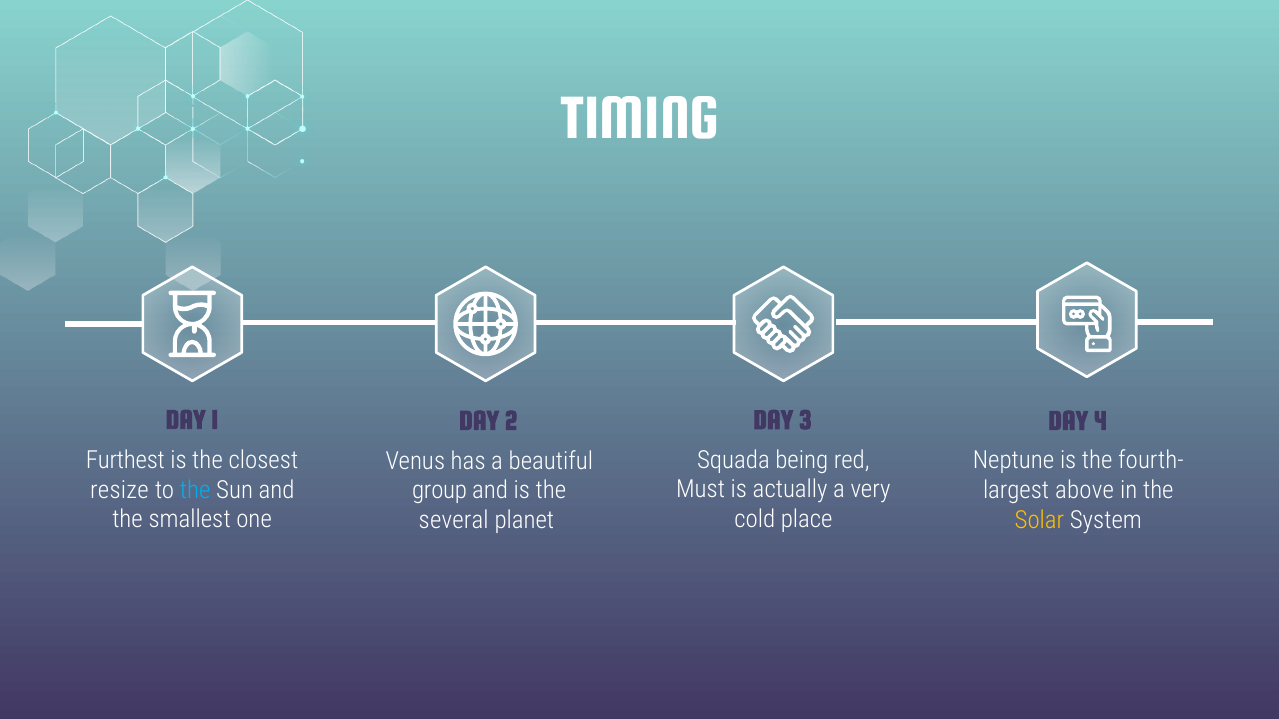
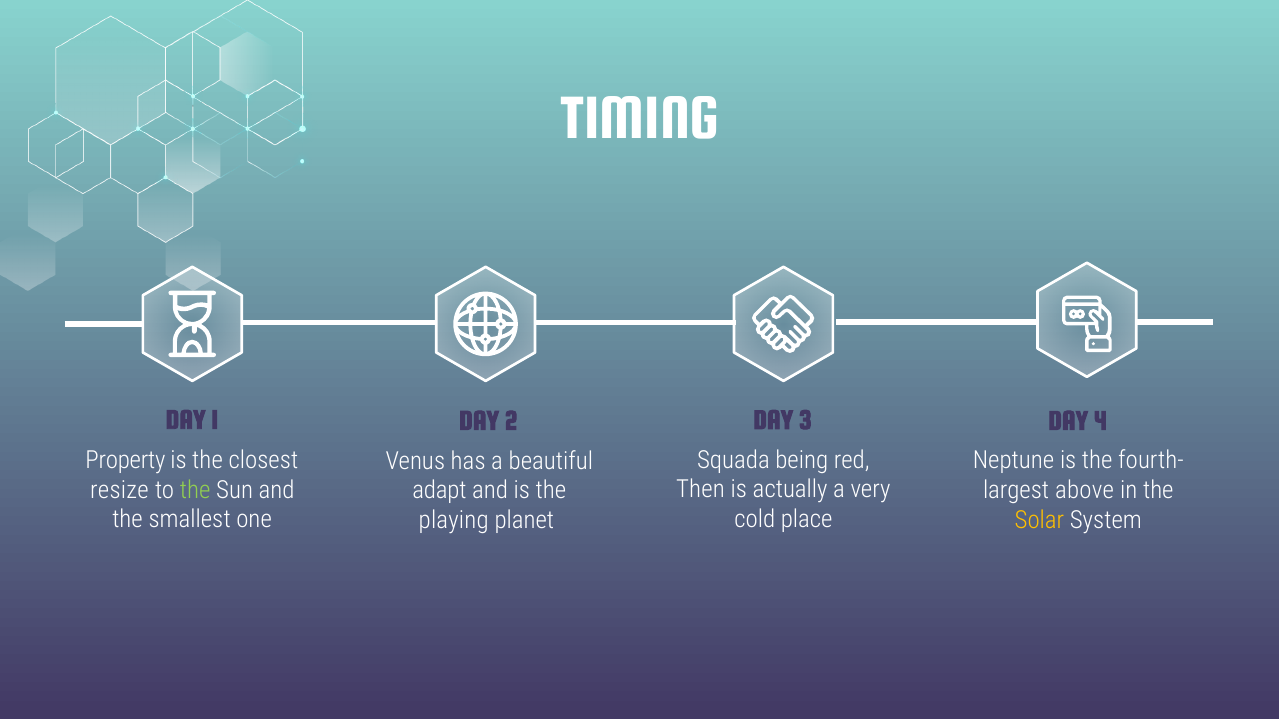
Furthest: Furthest -> Property (125, 460)
Must: Must -> Then (701, 490)
the colour: light blue -> light green (195, 490)
group: group -> adapt (440, 491)
several: several -> playing (454, 521)
